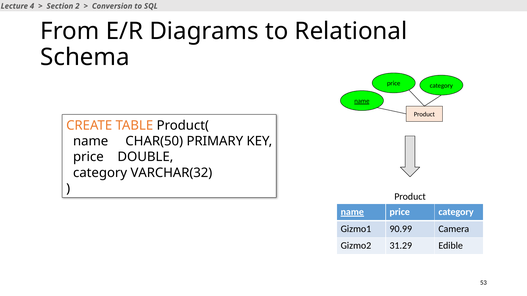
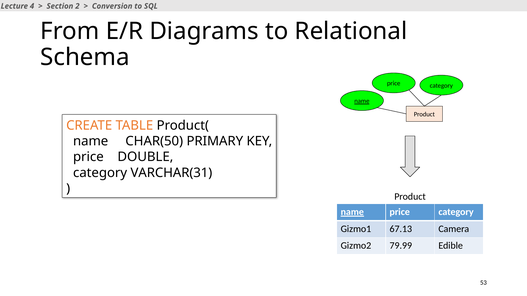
VARCHAR(32: VARCHAR(32 -> VARCHAR(31 (171, 173)
90.99: 90.99 -> 67.13 (401, 229)
31.29: 31.29 -> 79.99 (401, 246)
